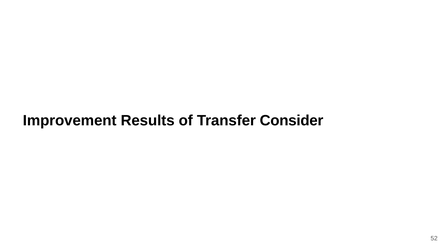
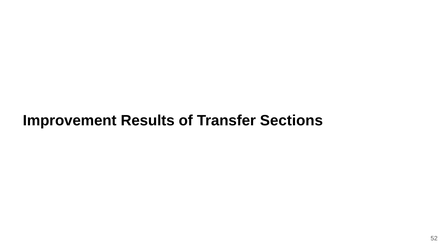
Consider: Consider -> Sections (291, 121)
